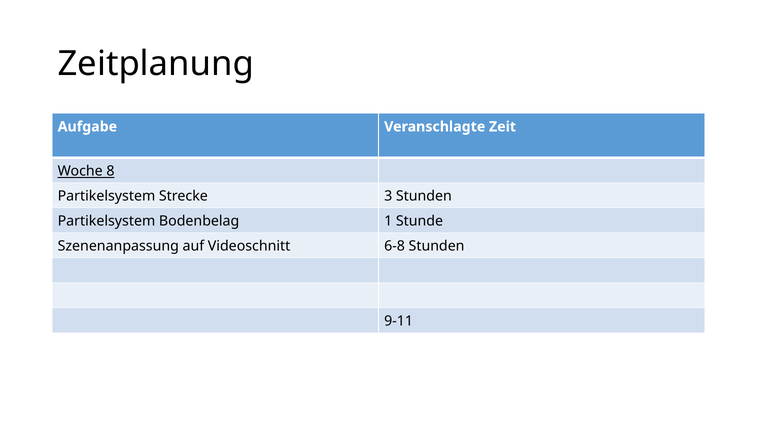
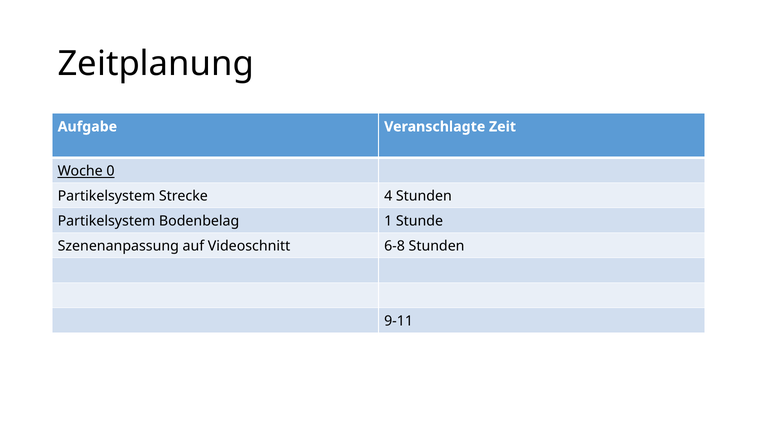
8: 8 -> 0 (110, 171)
3: 3 -> 4 (388, 196)
